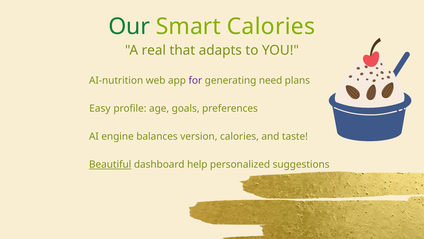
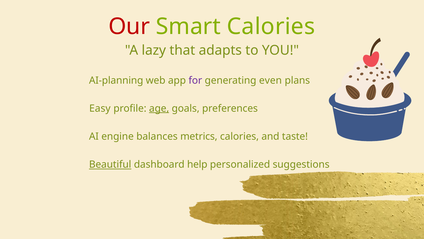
Our colour: green -> red (129, 27)
real: real -> lazy (154, 50)
AI-nutrition: AI-nutrition -> AI-planning (116, 80)
need: need -> even (270, 80)
age underline: none -> present (159, 108)
version: version -> metrics (199, 136)
